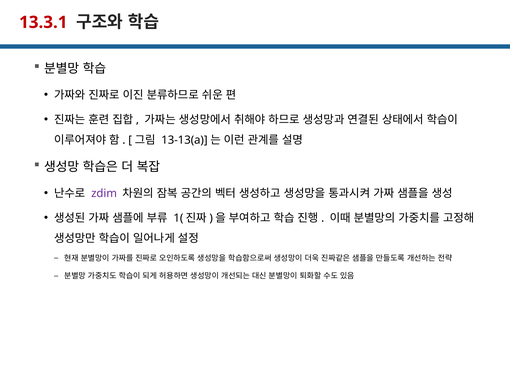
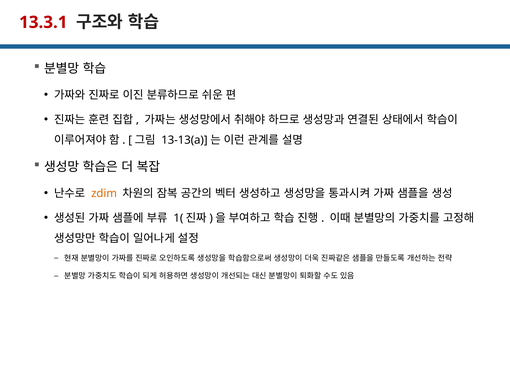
zdim colour: purple -> orange (104, 193)
